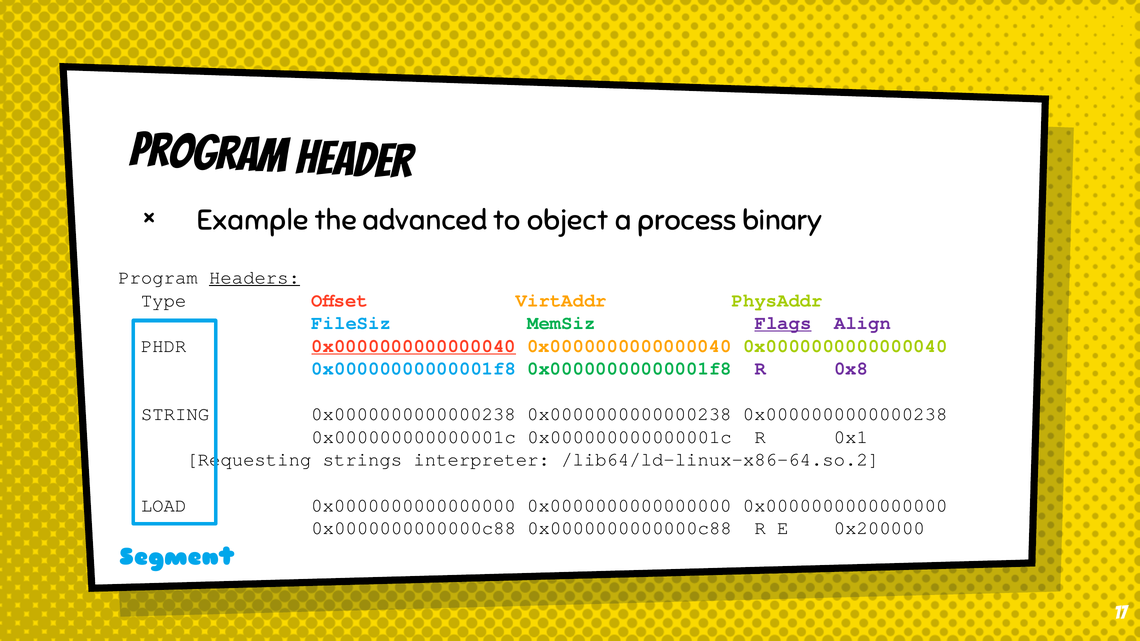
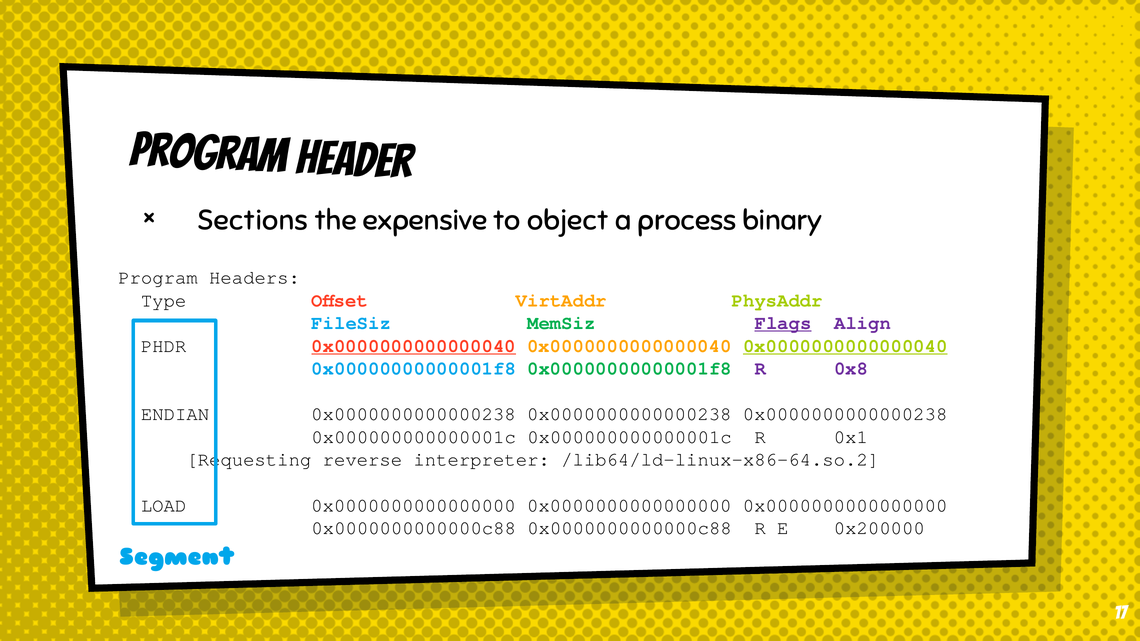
Example: Example -> Sections (253, 220)
advanced: advanced -> expensive (425, 220)
Headers underline: present -> none (255, 278)
0x0000000000000040 underline: none -> present (845, 346)
STRING: STRING -> ENDIAN (175, 414)
strings: strings -> reverse (362, 460)
